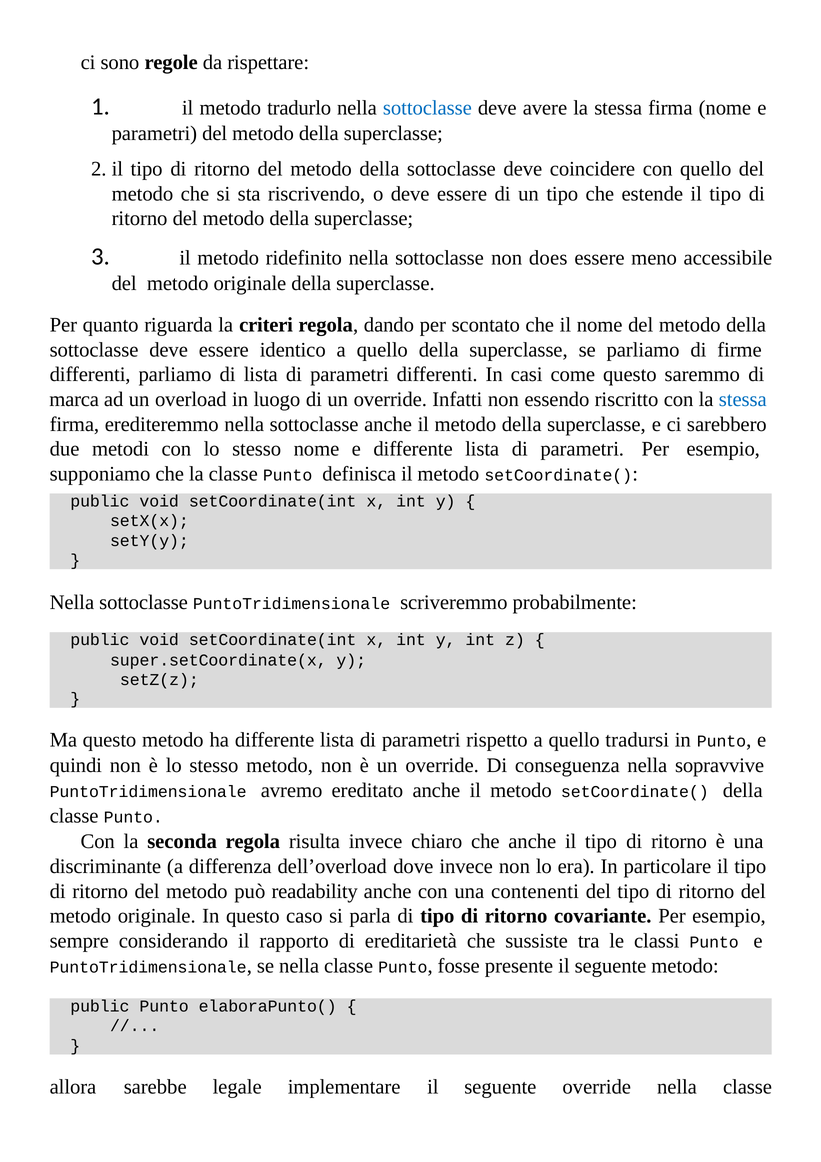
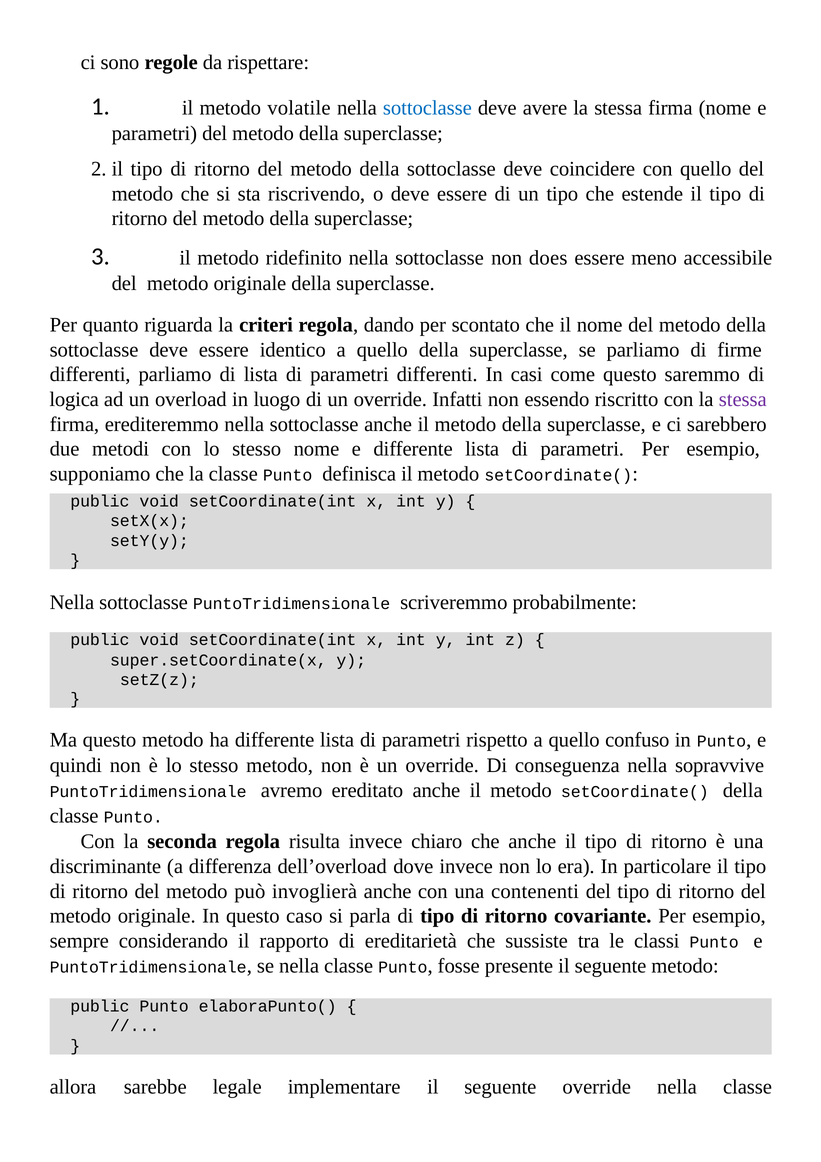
tradurlo: tradurlo -> volatile (299, 108)
marca: marca -> logica (74, 399)
stessa colour: blue -> purple (743, 399)
tradursi: tradursi -> confuso (637, 740)
readability: readability -> invoglierà (315, 891)
